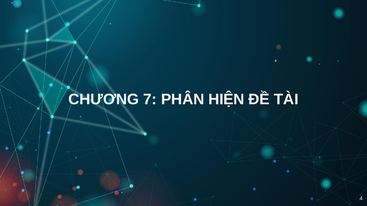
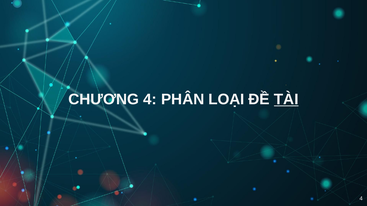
CHƯƠNG 7: 7 -> 4 (150, 100)
HIỆN: HIỆN -> LOẠI (226, 100)
TÀI underline: none -> present (286, 100)
